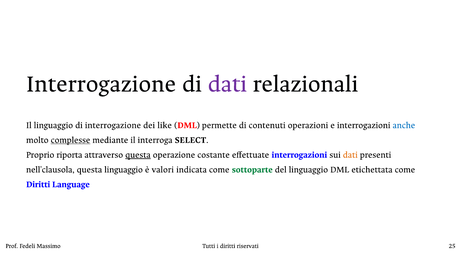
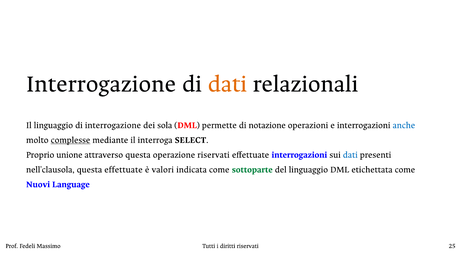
dati colour: purple -> orange (227, 84)
like: like -> sola (165, 125)
contenuti: contenuti -> notazione (267, 125)
riporta: riporta -> unione (69, 155)
questa underline: present -> none (138, 155)
operazione costante: costante -> riservati (213, 155)
dati colour: orange -> blue (350, 155)
questa linguaggio: linguaggio -> effettuate (123, 170)
Diritti: Diritti -> Nuovi (38, 184)
